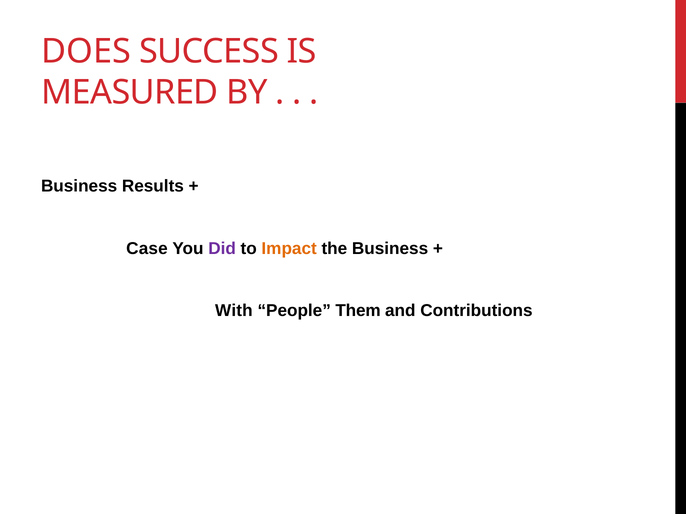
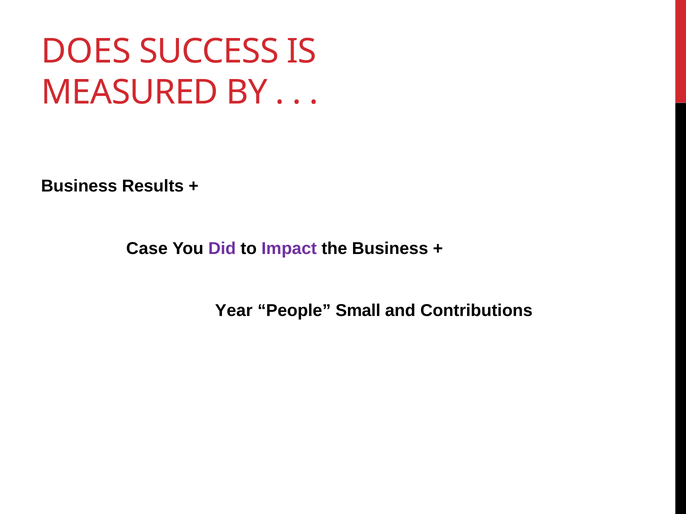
Impact colour: orange -> purple (289, 249)
With: With -> Year (234, 311)
Them: Them -> Small (358, 311)
